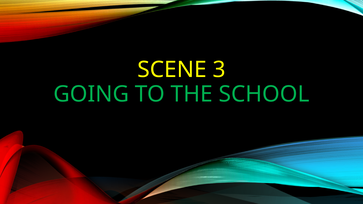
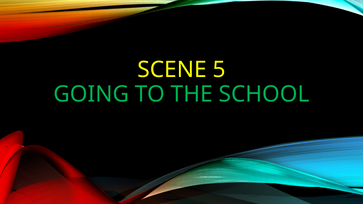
3: 3 -> 5 (219, 70)
